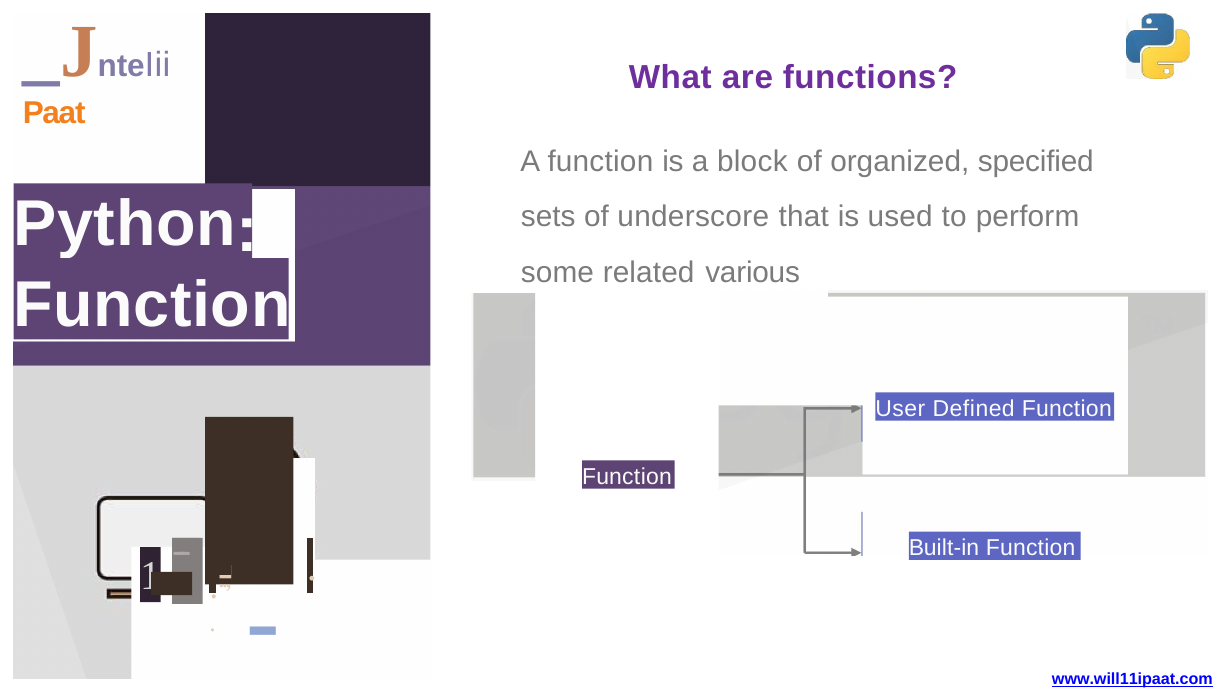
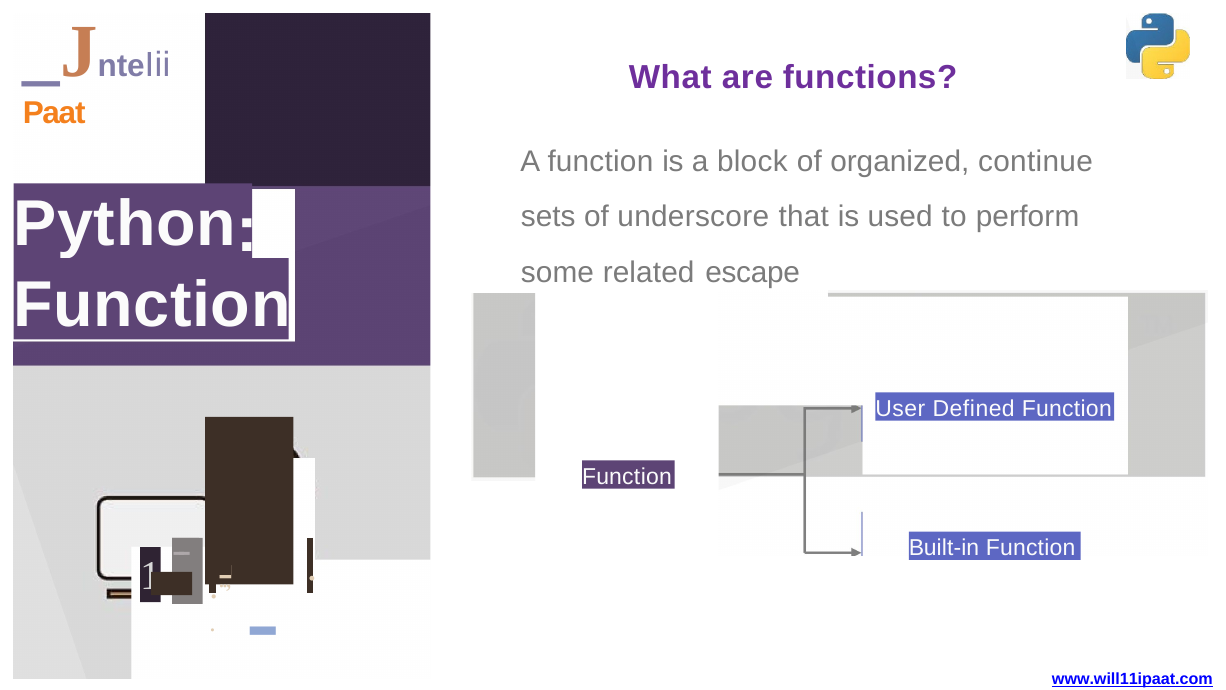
specified: specified -> continue (1036, 161)
various: various -> escape (753, 273)
